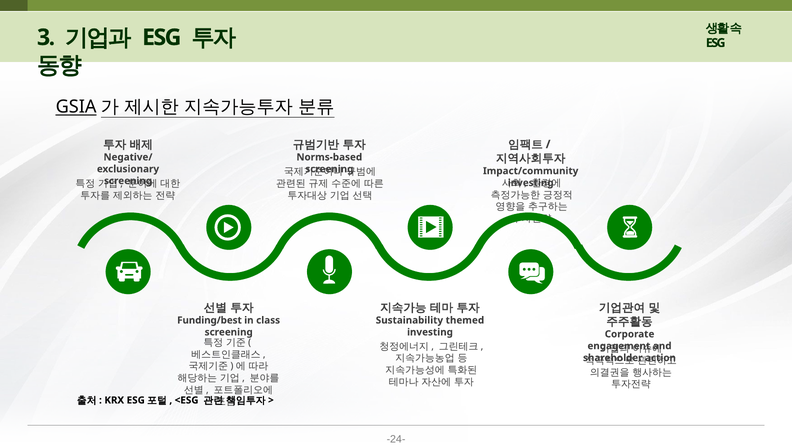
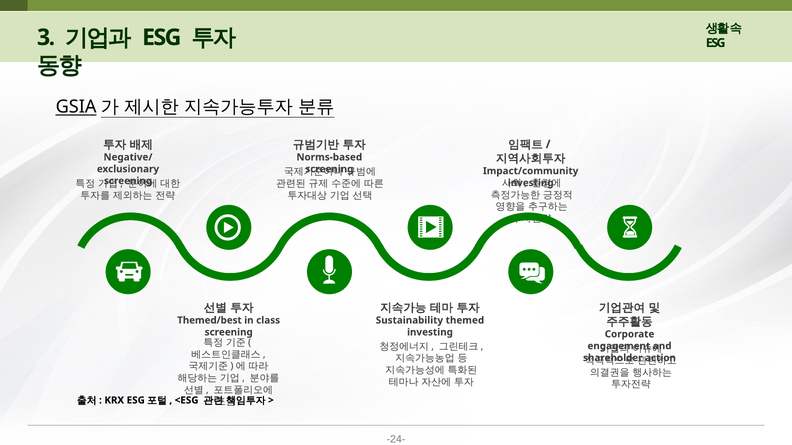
Funding/best: Funding/best -> Themed/best (209, 321)
